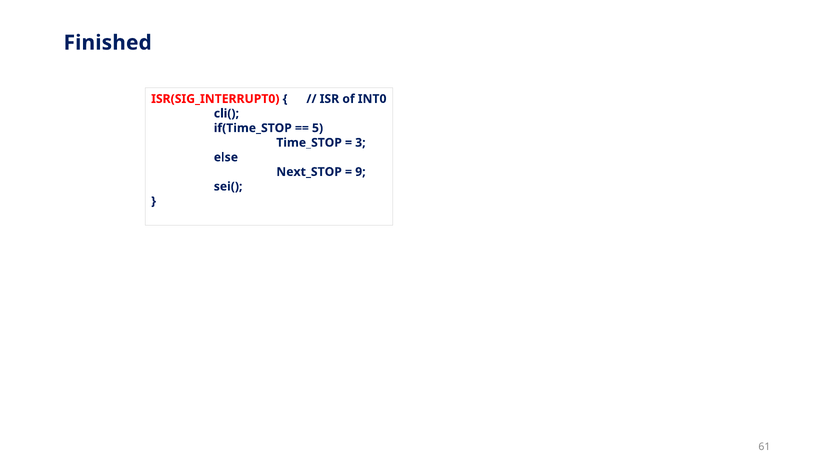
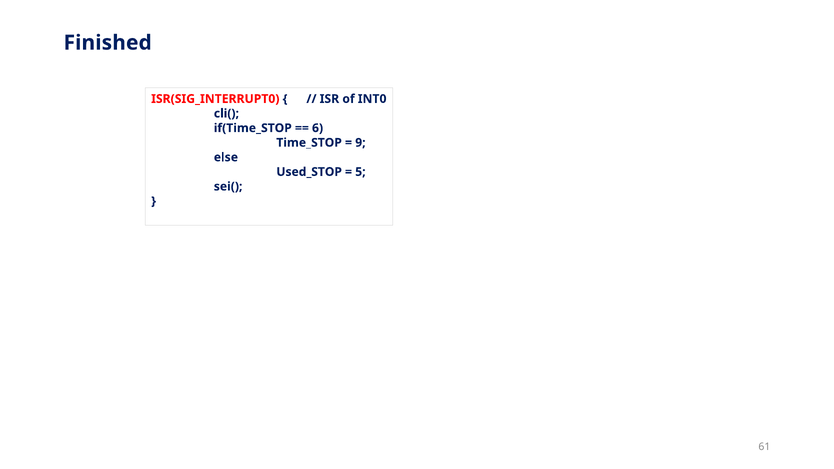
5: 5 -> 6 (318, 128)
3: 3 -> 9 (360, 143)
Next_STOP: Next_STOP -> Used_STOP (309, 172)
9: 9 -> 5 (360, 172)
